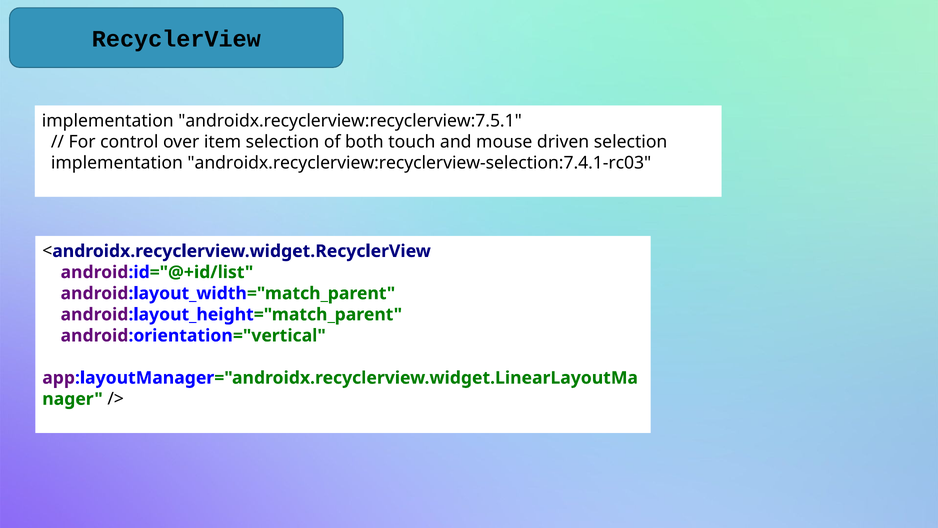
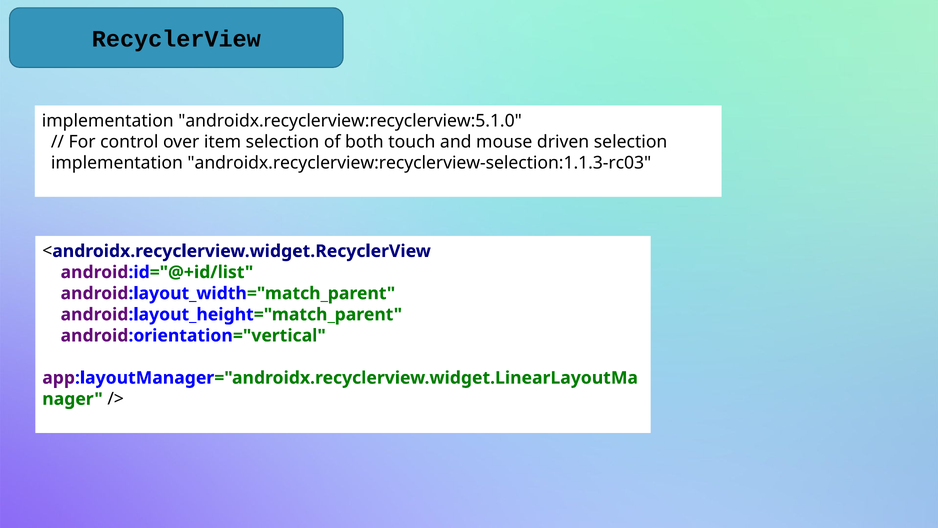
androidx.recyclerview:recyclerview:7.5.1: androidx.recyclerview:recyclerview:7.5.1 -> androidx.recyclerview:recyclerview:5.1.0 (350, 121)
androidx.recyclerview:recyclerview-selection:7.4.1-rc03: androidx.recyclerview:recyclerview-selection:7.4.1-rc03 -> androidx.recyclerview:recyclerview-selection:1.1.3-rc03 (419, 163)
